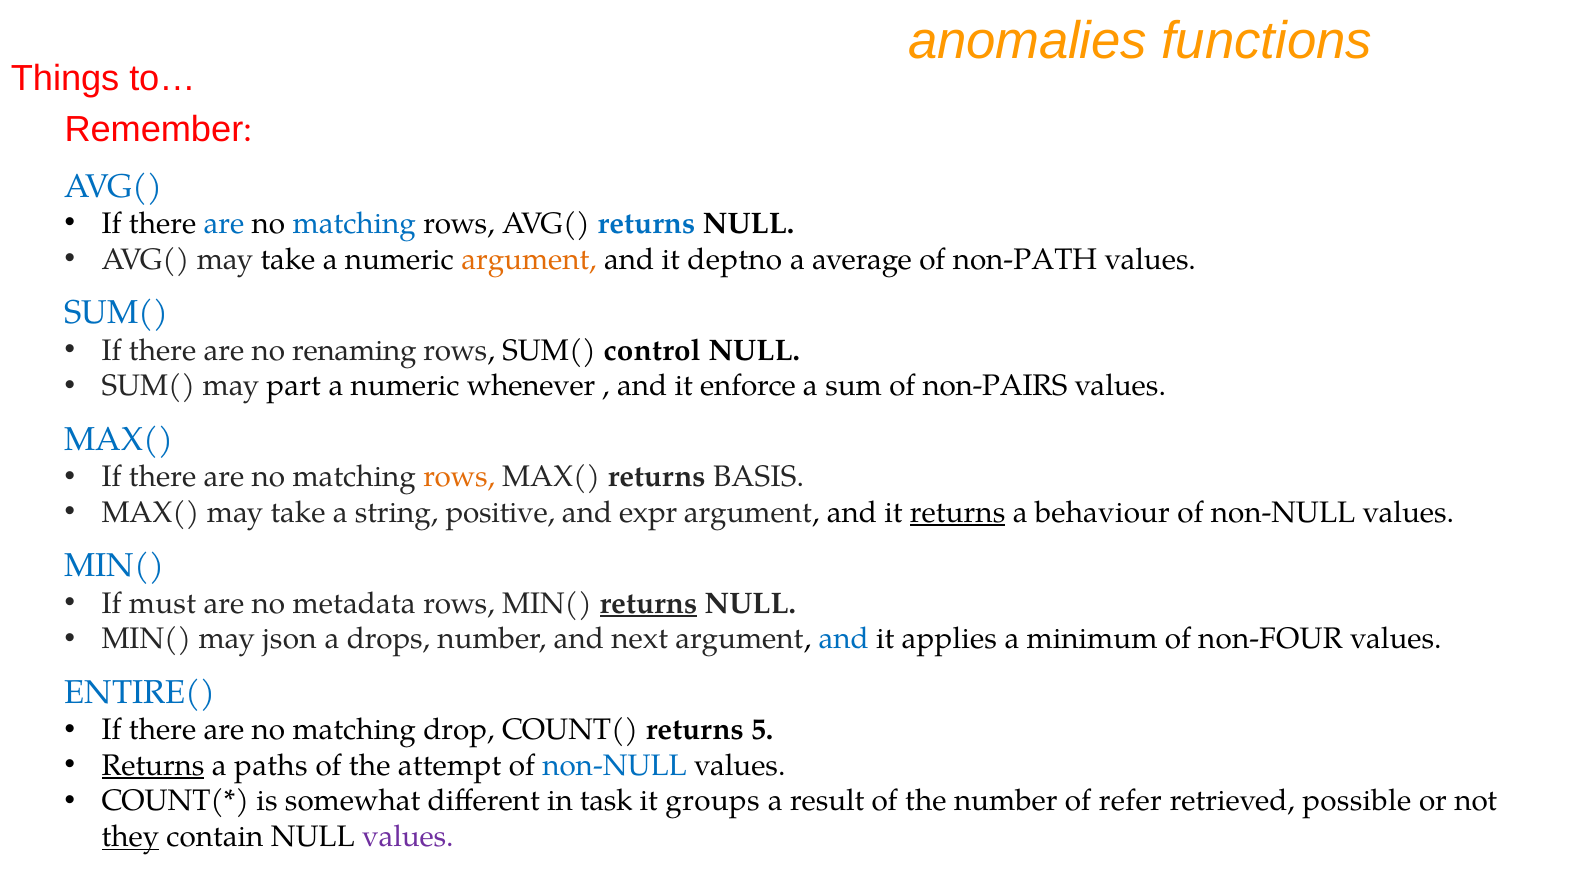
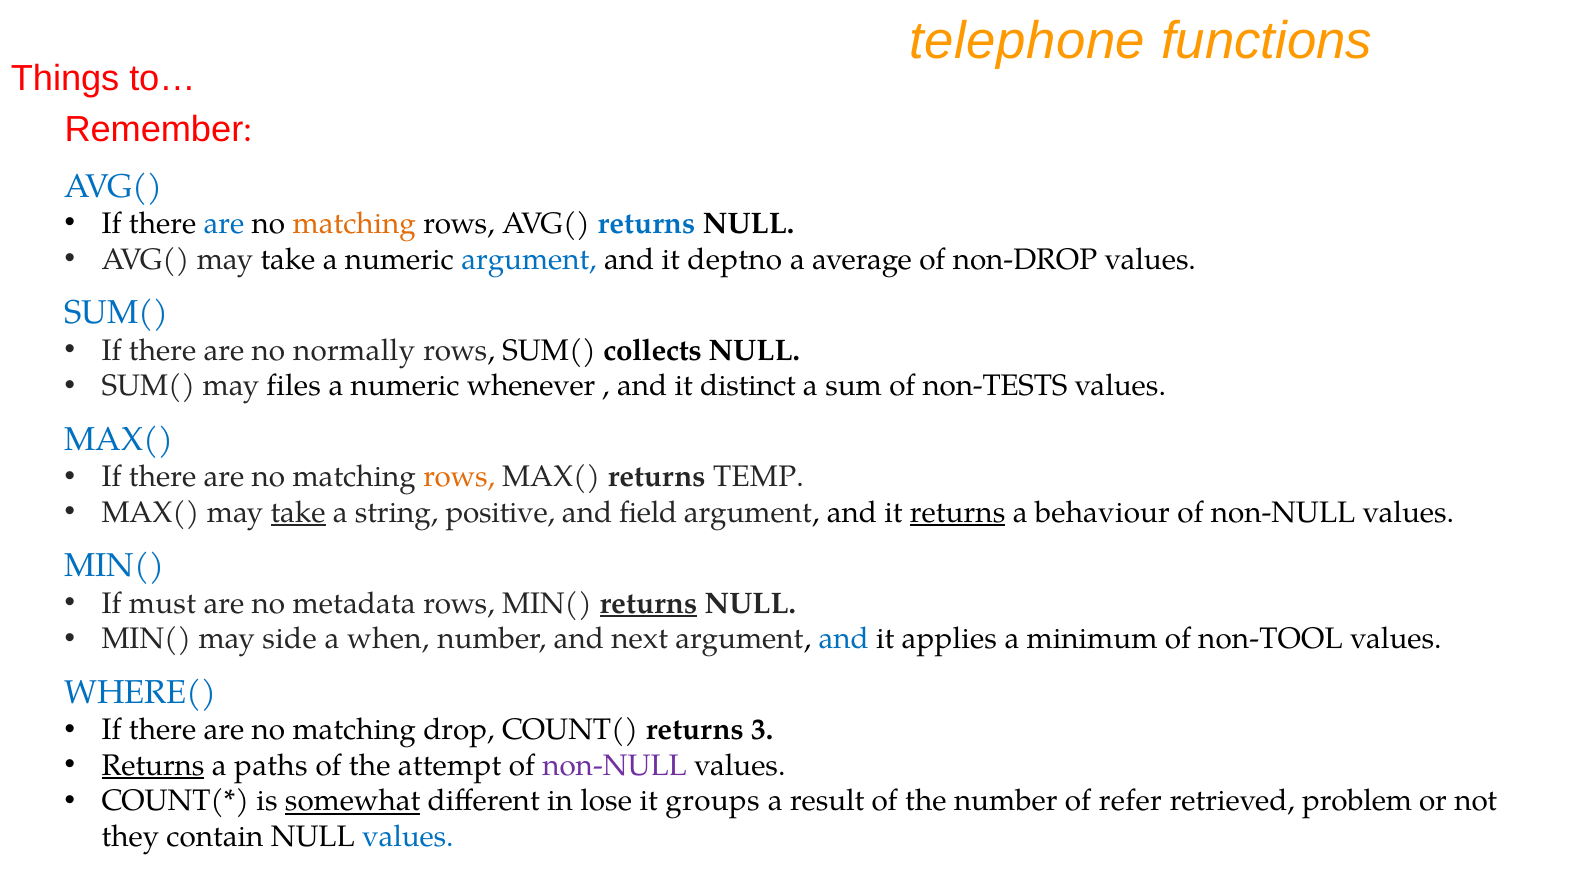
anomalies: anomalies -> telephone (1027, 41)
matching colour: blue -> orange (354, 224)
argument colour: orange -> blue (529, 259)
non-PATH: non-PATH -> non-DROP (1025, 259)
renaming: renaming -> normally (354, 350)
control: control -> collects (652, 350)
part: part -> files (294, 386)
enforce: enforce -> distinct (748, 386)
non-PAIRS: non-PAIRS -> non-TESTS (995, 386)
BASIS: BASIS -> TEMP (758, 477)
take underline: none -> present (298, 512)
expr: expr -> field (648, 512)
json: json -> side (290, 639)
drops: drops -> when (388, 639)
non-FOUR: non-FOUR -> non-TOOL (1270, 639)
ENTIRE(: ENTIRE( -> WHERE( (140, 693)
5: 5 -> 3 (762, 730)
non-NULL colour: blue -> purple (615, 765)
somewhat underline: none -> present (353, 801)
task: task -> lose (606, 801)
possible: possible -> problem (1357, 801)
they underline: present -> none (130, 837)
values colour: purple -> blue (408, 837)
